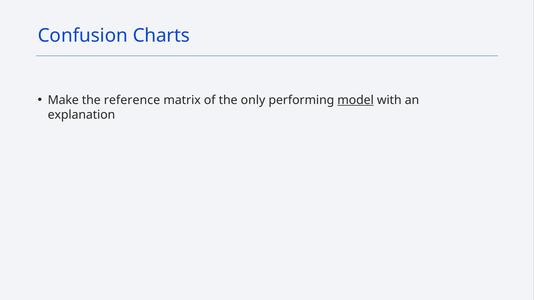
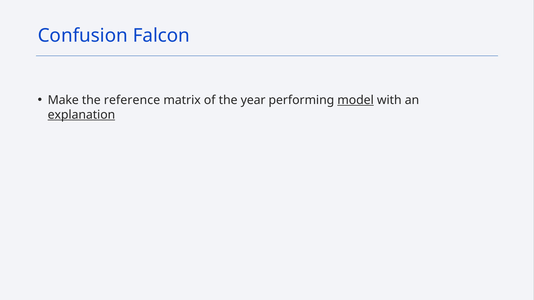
Charts: Charts -> Falcon (161, 36)
only: only -> year (253, 100)
explanation underline: none -> present (81, 115)
